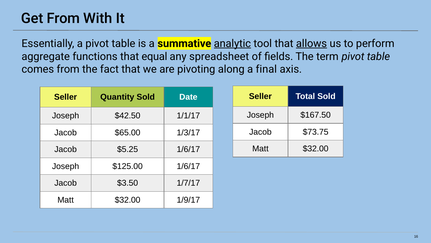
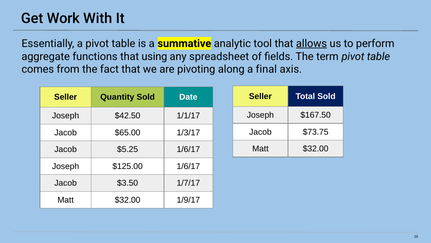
Get From: From -> Work (63, 18)
analytic underline: present -> none (232, 43)
equal: equal -> using (154, 56)
